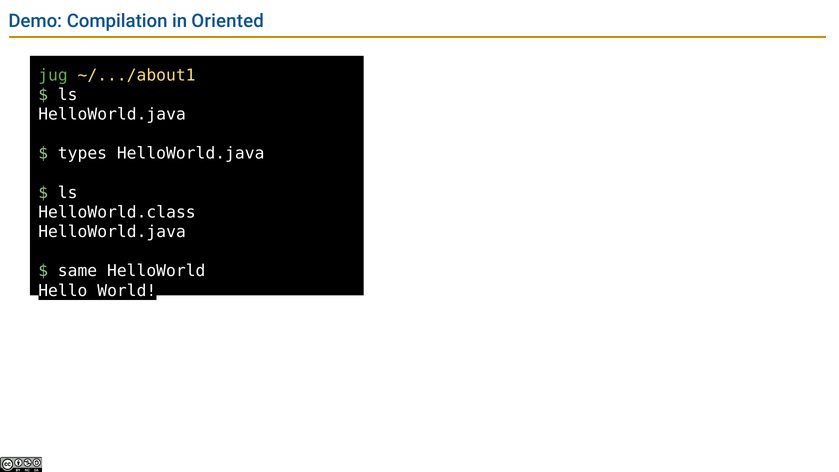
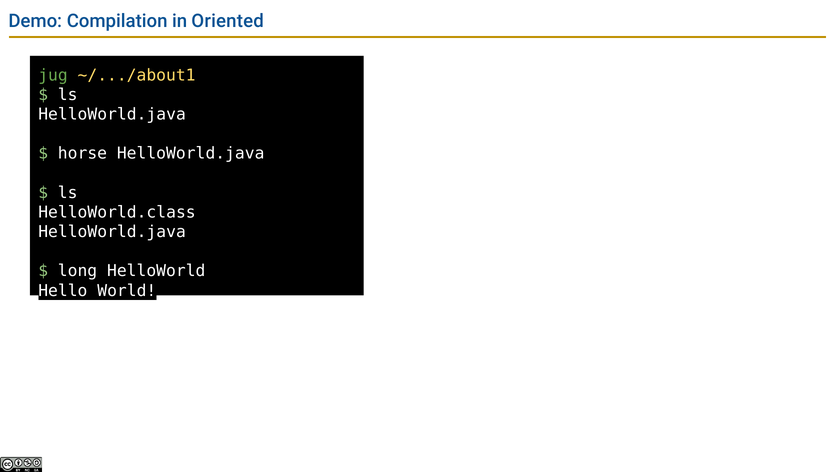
types: types -> horse (82, 153)
same: same -> long (78, 271)
